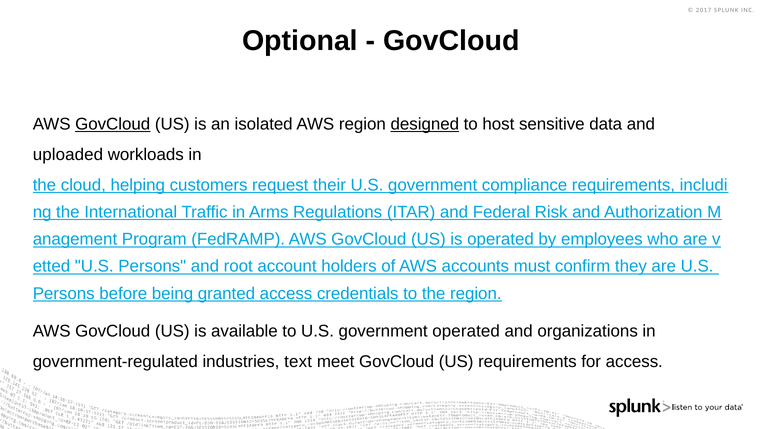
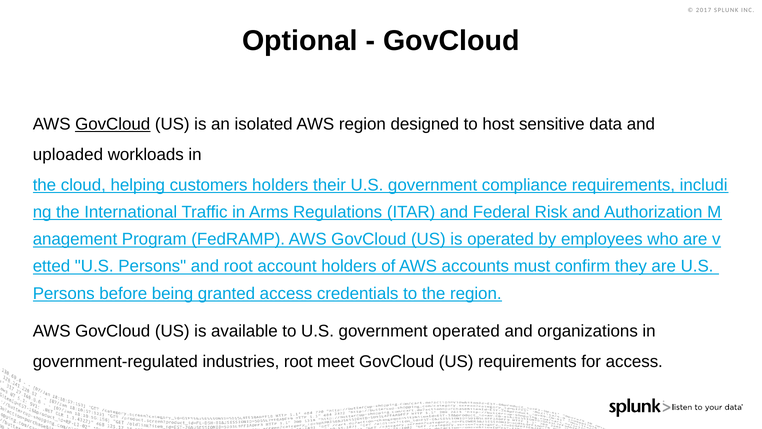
designed underline: present -> none (425, 124)
customers request: request -> holders (280, 185)
industries text: text -> root (298, 361)
